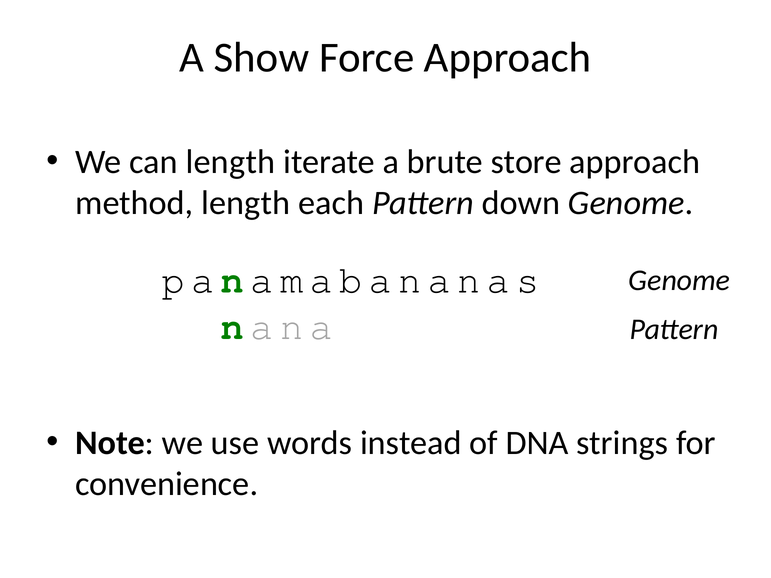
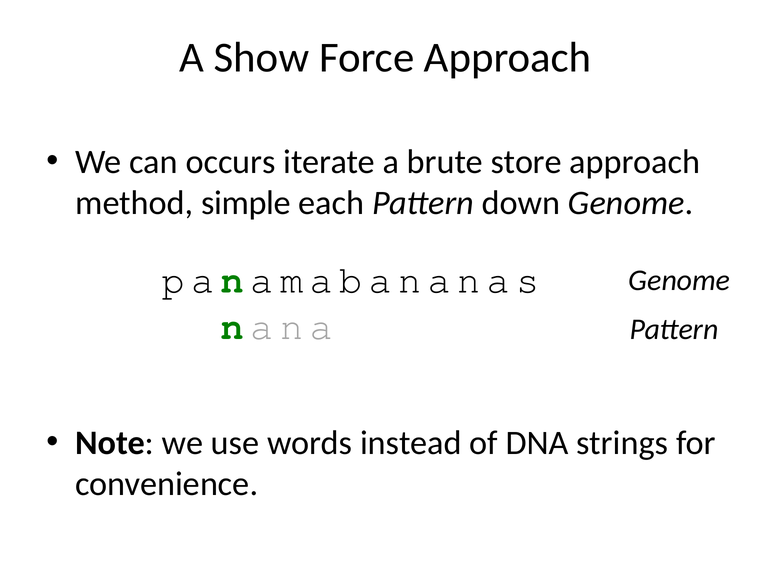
can length: length -> occurs (231, 162)
method length: length -> simple (246, 203)
